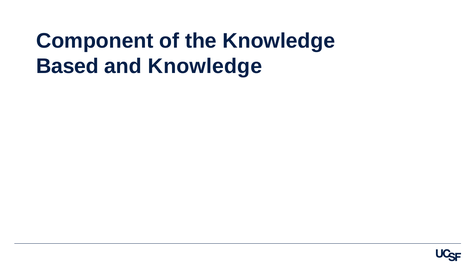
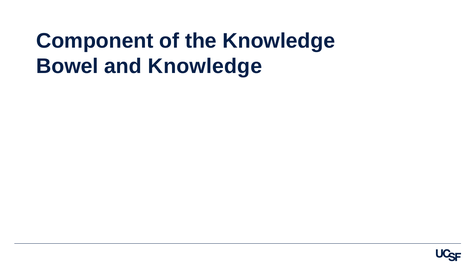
Based: Based -> Bowel (67, 66)
